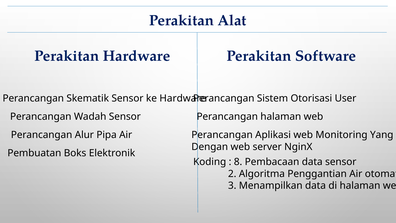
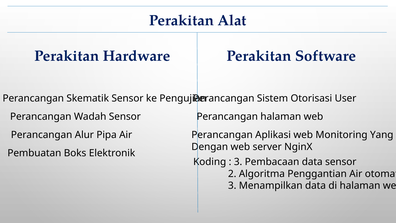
ke Hardware: Hardware -> Pengujian (183, 98)
8: 8 -> 3 (238, 162)
